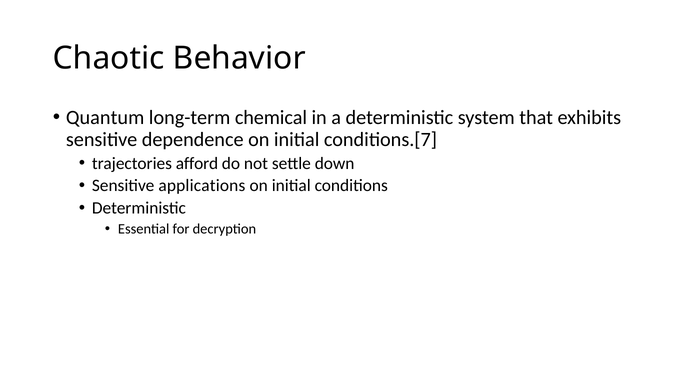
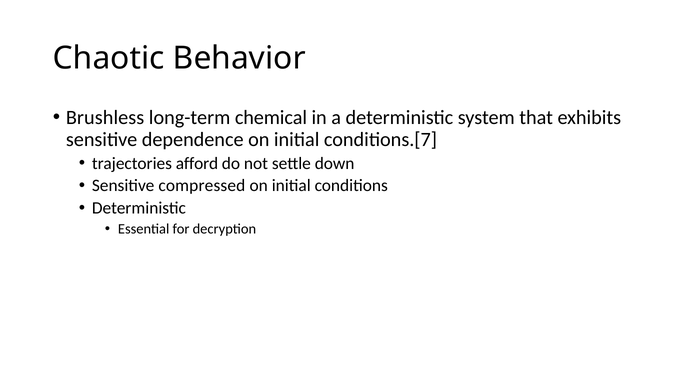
Quantum: Quantum -> Brushless (105, 117)
applications: applications -> compressed (202, 185)
